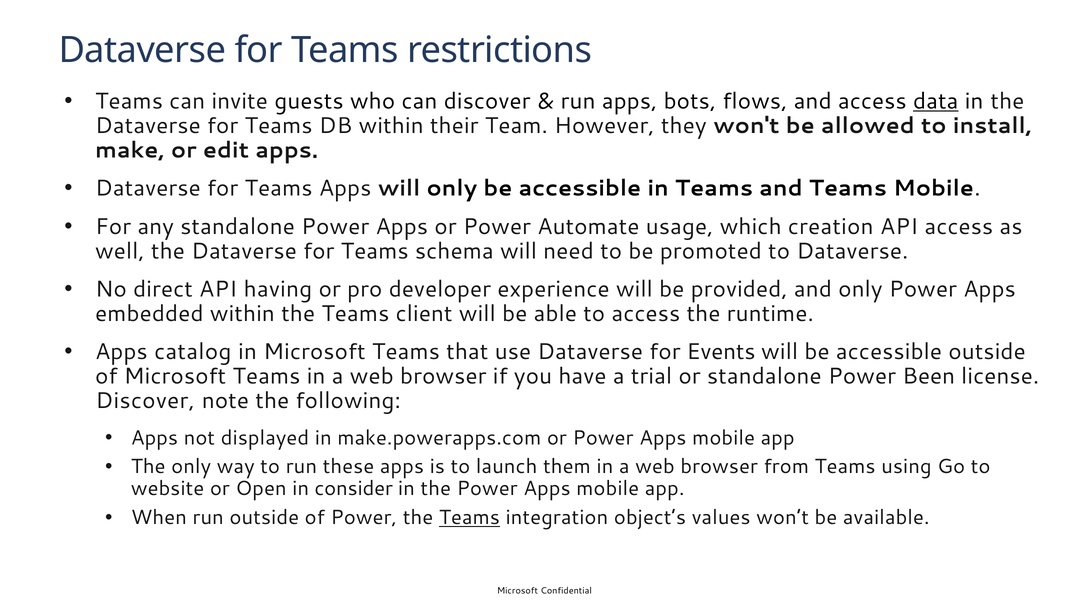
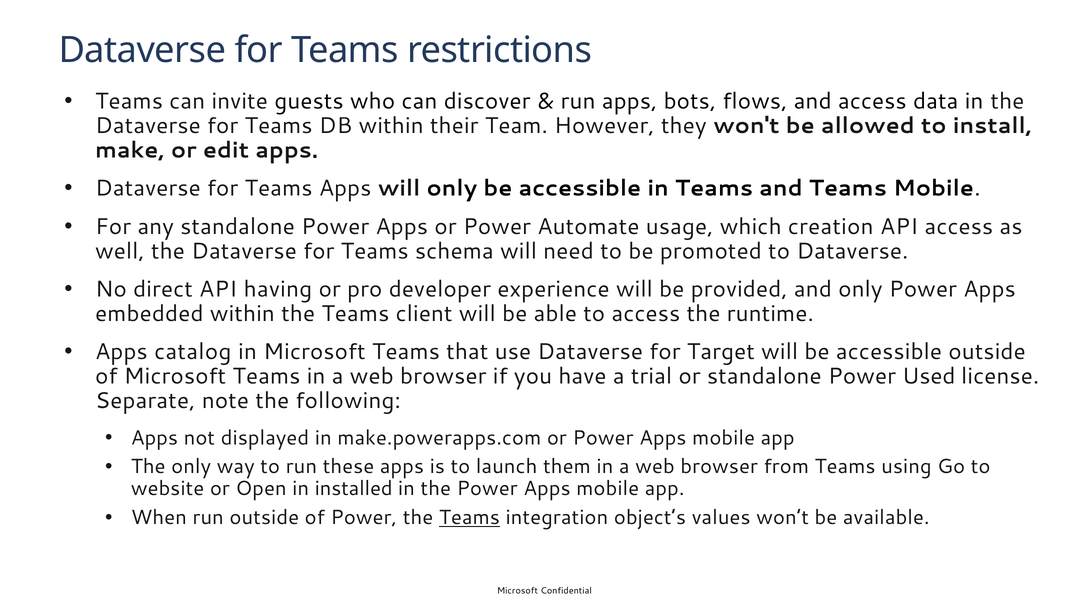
data underline: present -> none (936, 101)
Events: Events -> Target (721, 352)
Been: Been -> Used (929, 376)
Discover: Discover -> Separate (145, 401)
consider: consider -> installed (354, 488)
